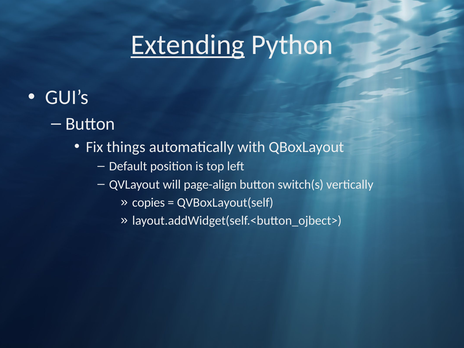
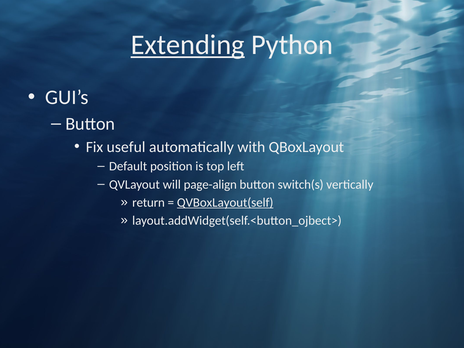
things: things -> useful (126, 147)
copies: copies -> return (149, 203)
QVBoxLayout(self underline: none -> present (225, 203)
